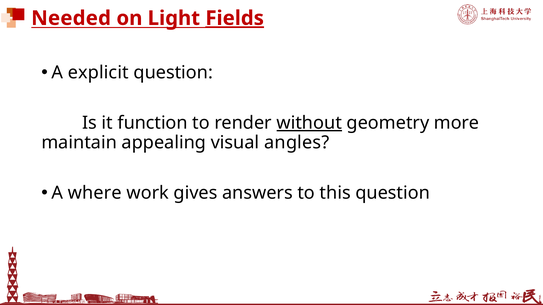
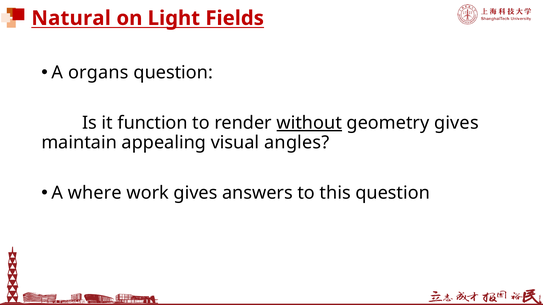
Needed: Needed -> Natural (71, 18)
Fields underline: present -> none (235, 18)
explicit: explicit -> organs (98, 73)
geometry more: more -> gives (456, 123)
